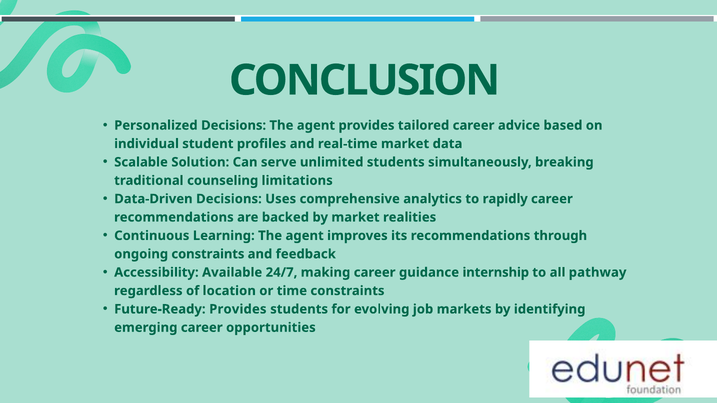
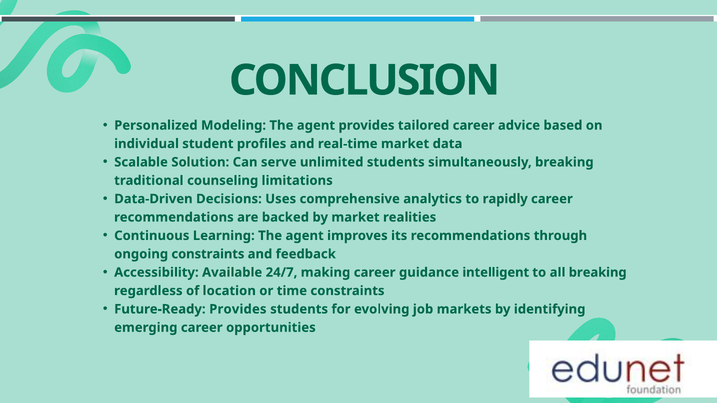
Personalized Decisions: Decisions -> Modeling (234, 125)
internship: internship -> intelligent (496, 273)
all pathway: pathway -> breaking (598, 273)
